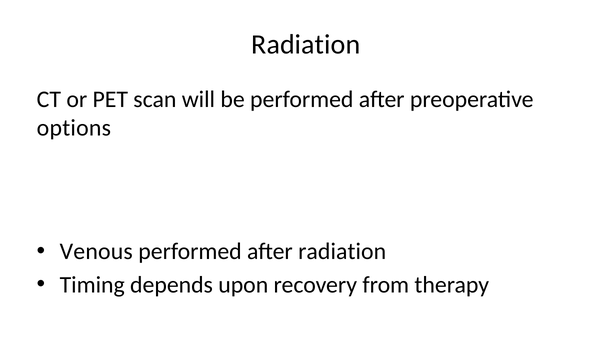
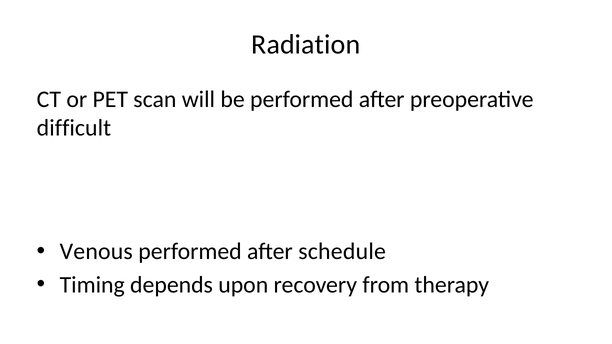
options: options -> difficult (74, 128)
after radiation: radiation -> schedule (342, 252)
